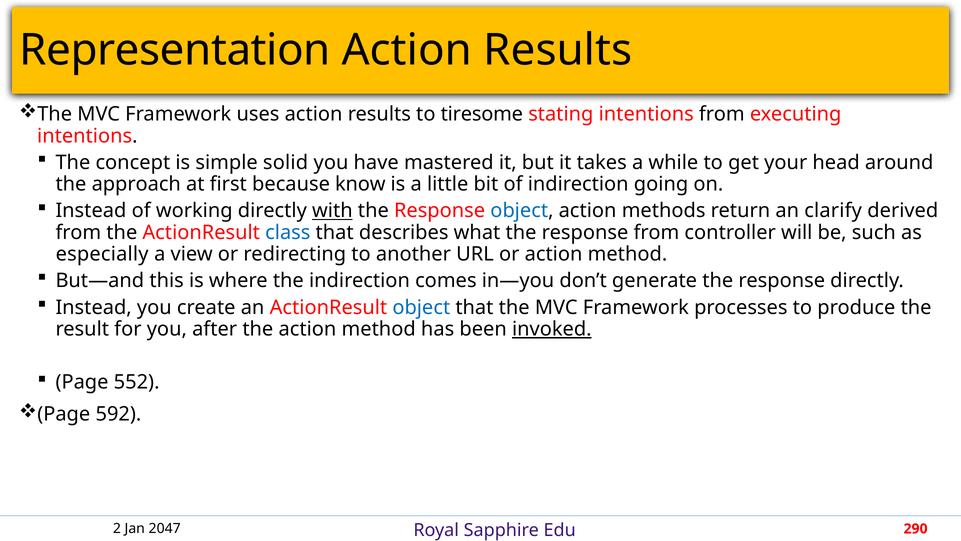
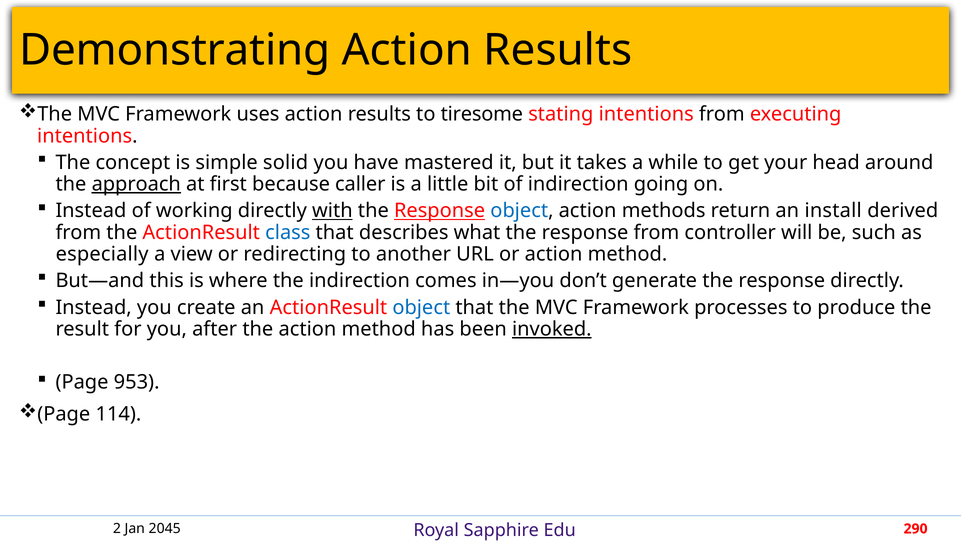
Representation: Representation -> Demonstrating (175, 50)
approach underline: none -> present (136, 184)
know: know -> caller (360, 184)
Response underline: none -> present (440, 211)
clarify: clarify -> install (833, 211)
552: 552 -> 953 (137, 382)
592: 592 -> 114 (118, 414)
2047: 2047 -> 2045 (165, 528)
